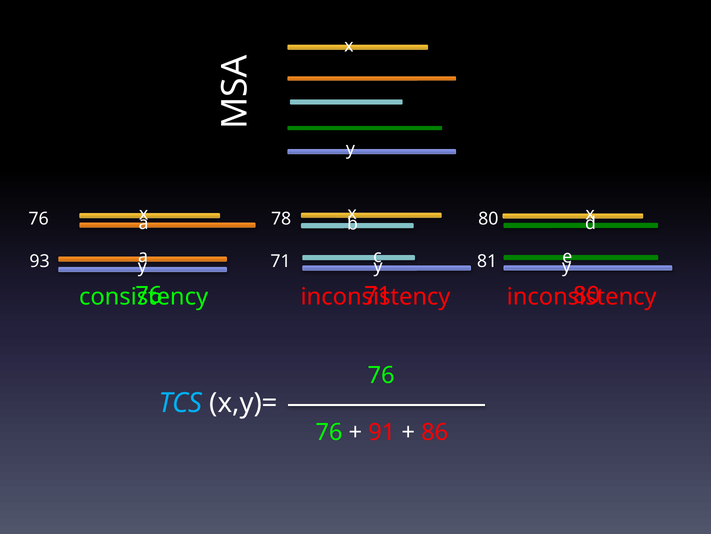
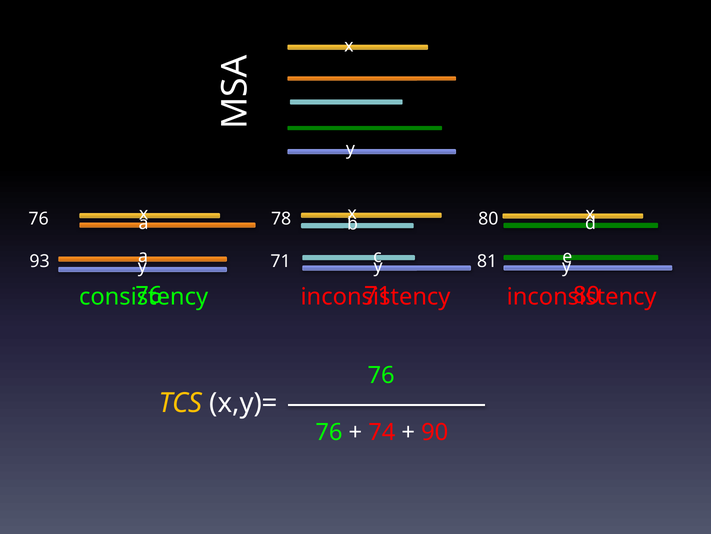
TCS colour: light blue -> yellow (181, 402)
91: 91 -> 74 (382, 432)
86: 86 -> 90 (435, 432)
